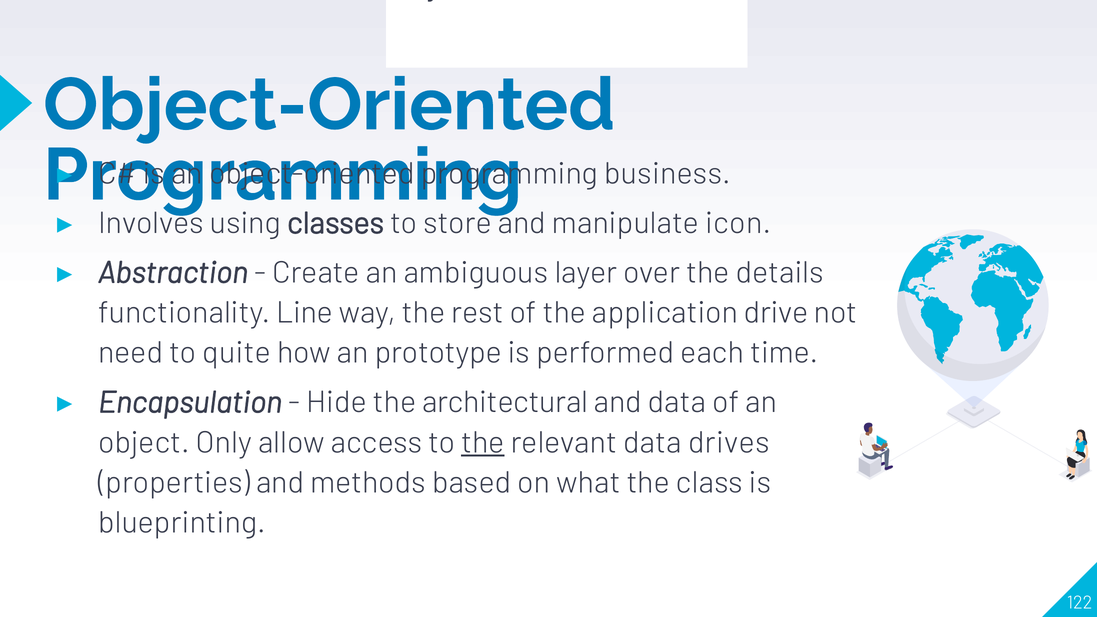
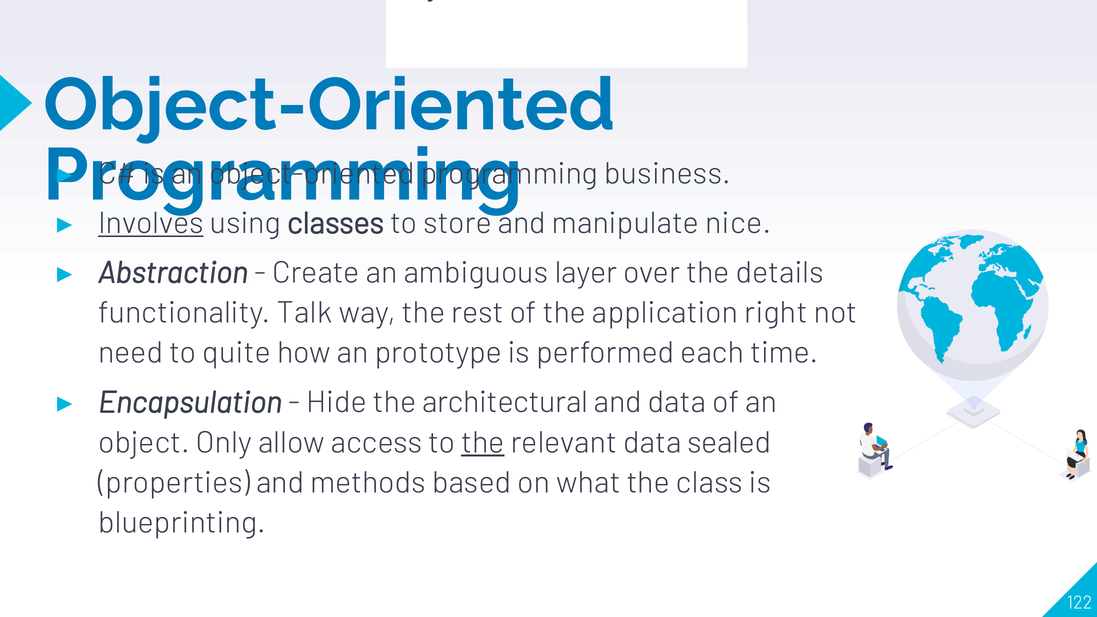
Involves underline: none -> present (151, 223)
icon: icon -> nice (738, 223)
Line: Line -> Talk (304, 313)
drive: drive -> right (776, 313)
drives: drives -> sealed (729, 443)
